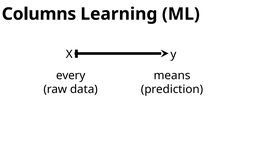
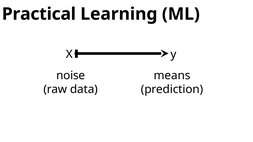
Columns: Columns -> Practical (39, 14)
every: every -> noise (71, 76)
